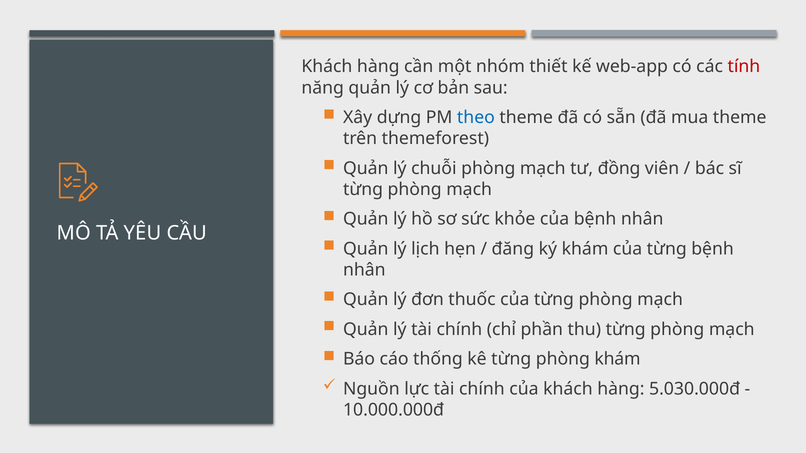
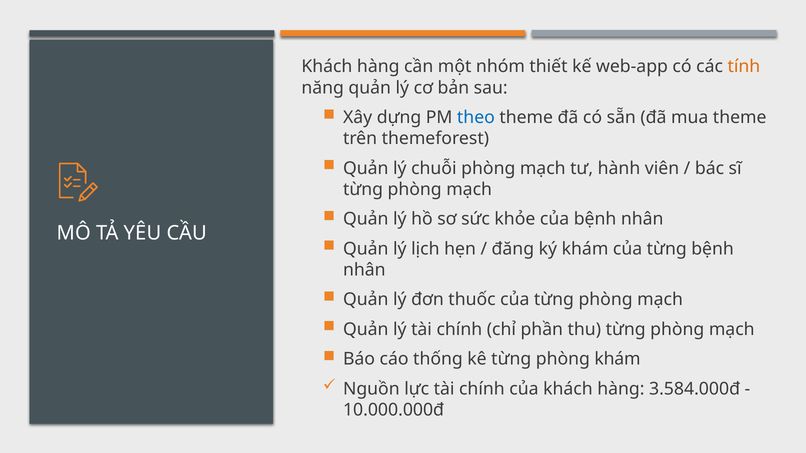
tính colour: red -> orange (744, 67)
đồng: đồng -> hành (619, 168)
5.030.000đ: 5.030.000đ -> 3.584.000đ (695, 389)
